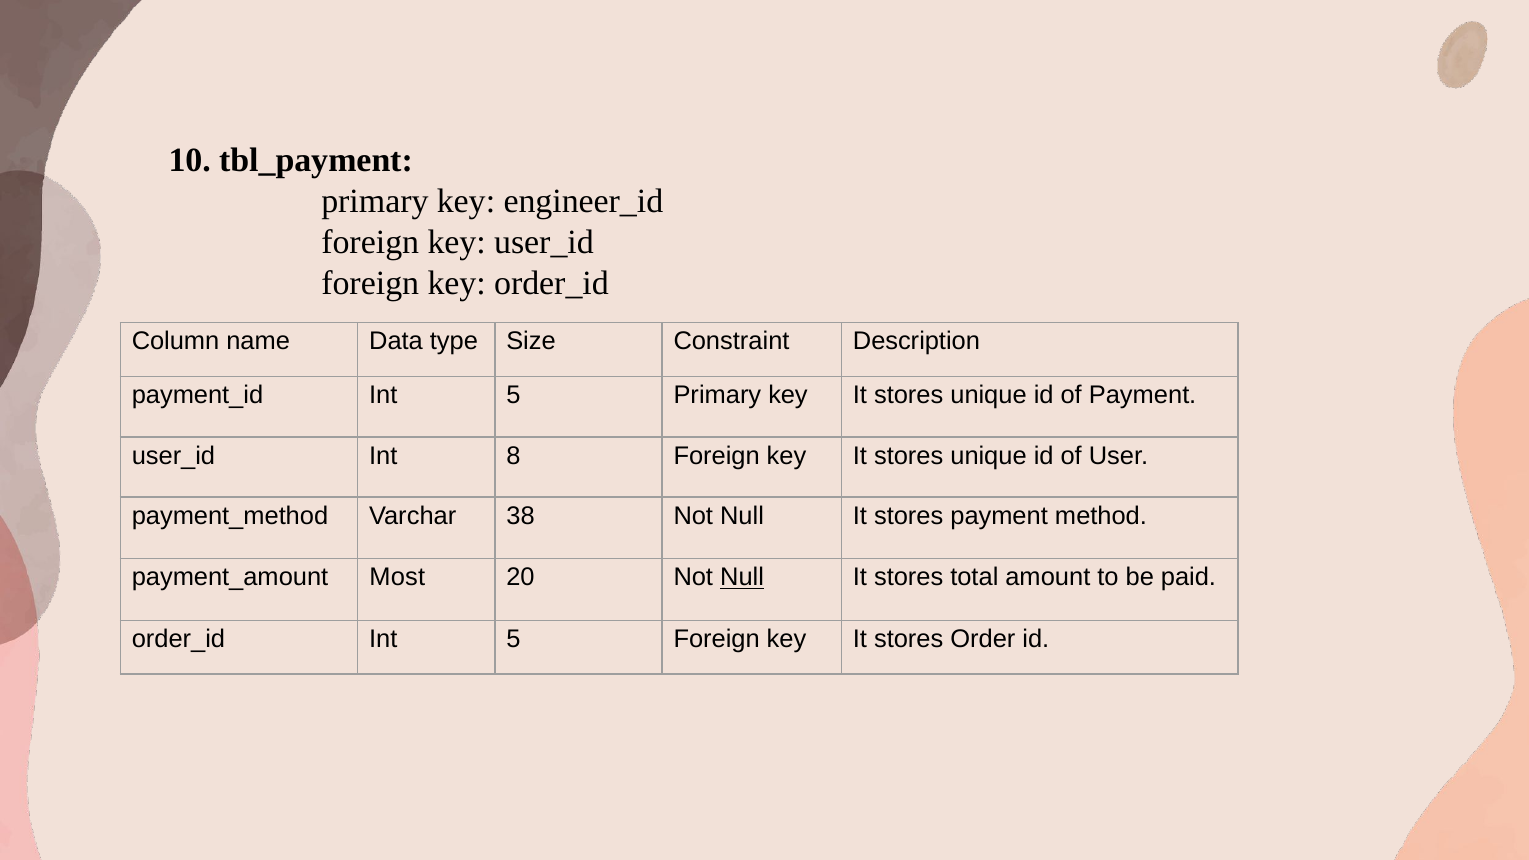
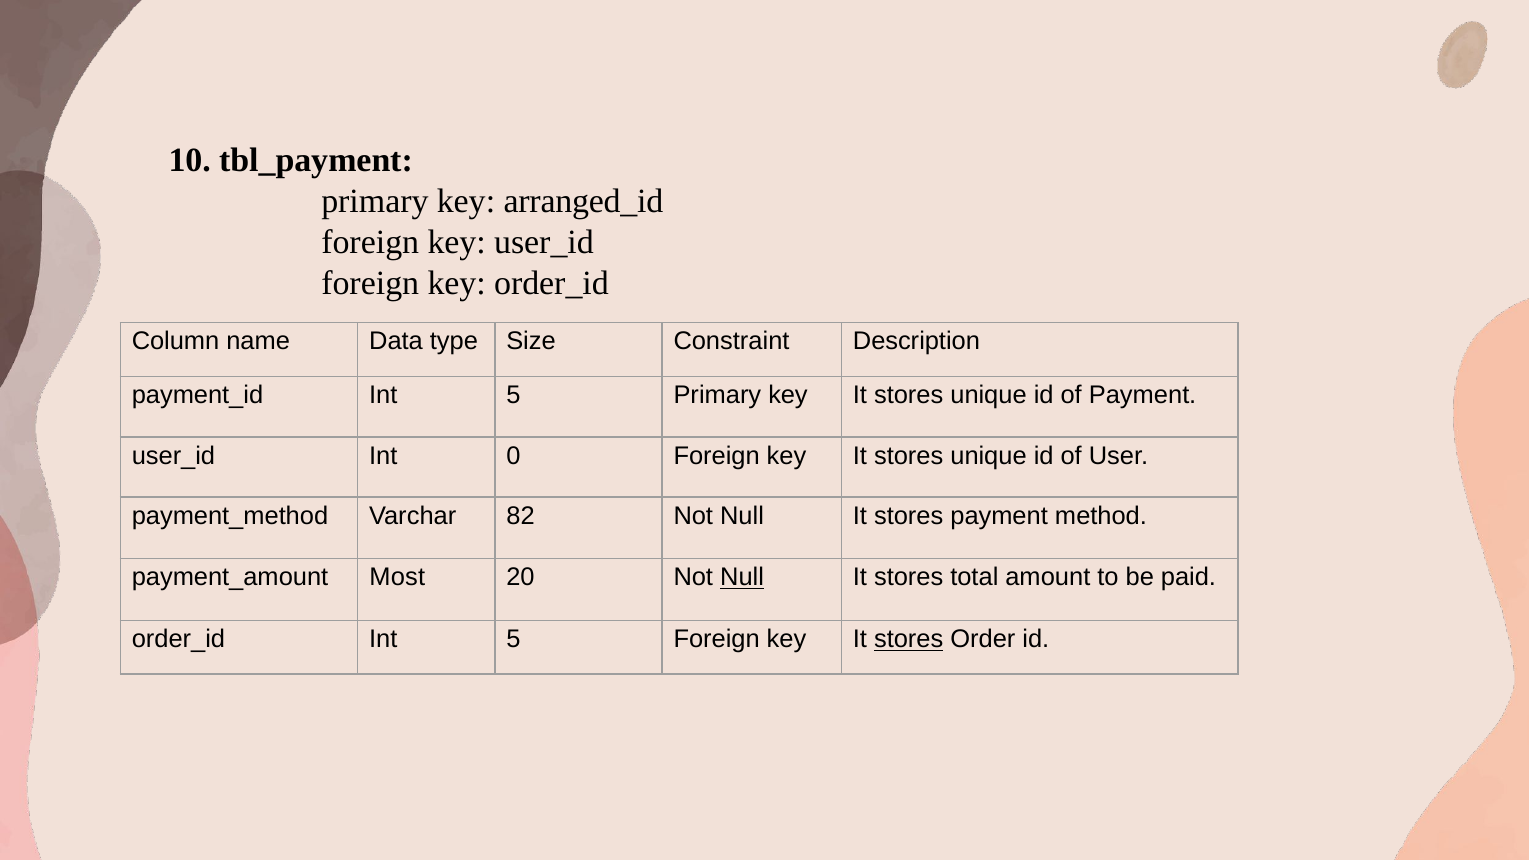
engineer_id: engineer_id -> arranged_id (583, 201)
8: 8 -> 0 (514, 456)
38: 38 -> 82 (521, 516)
stores underline: none -> present (909, 639)
